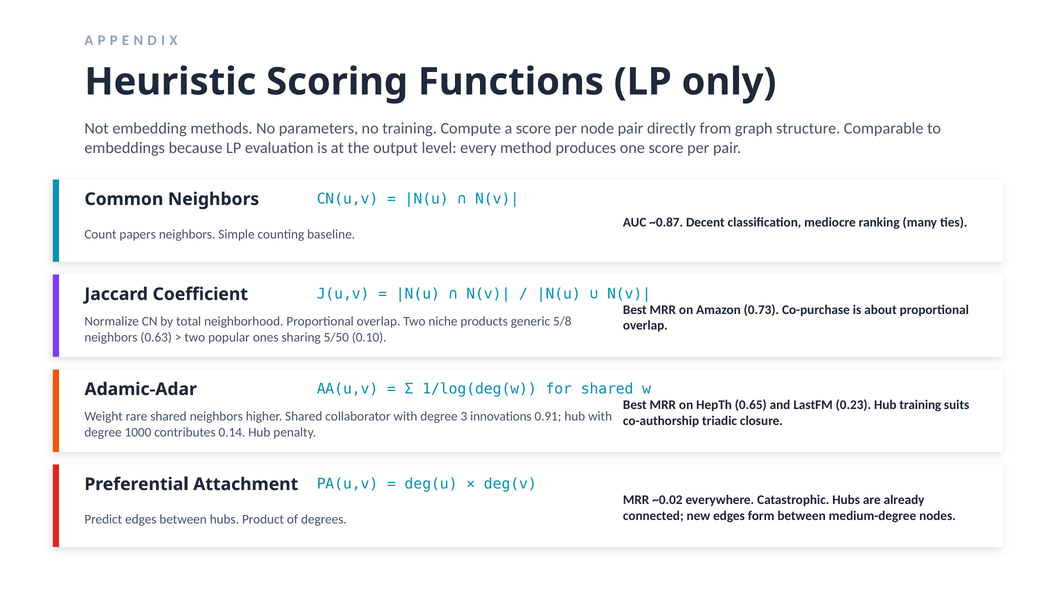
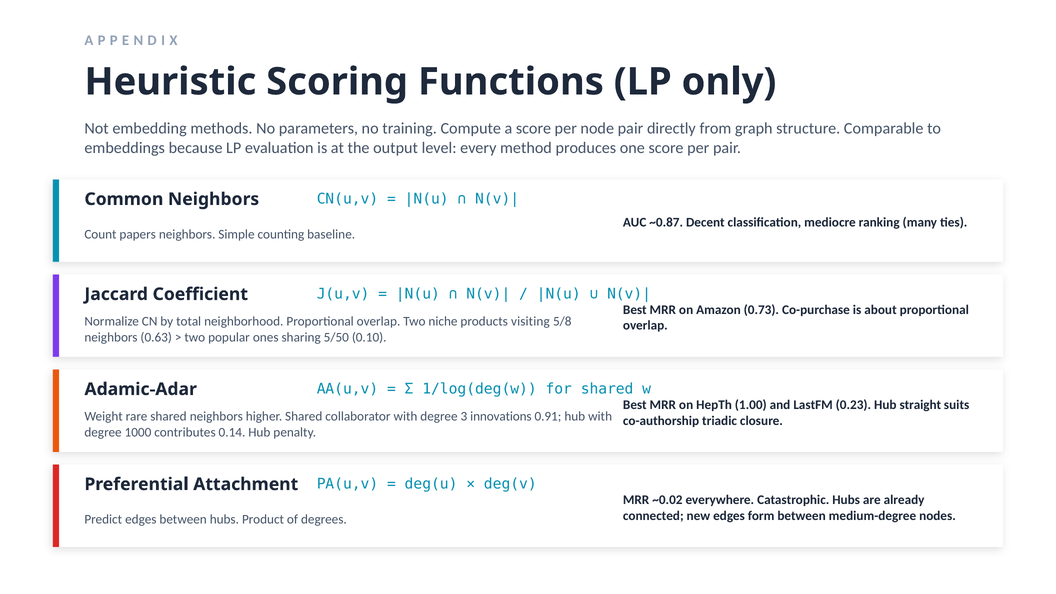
generic: generic -> visiting (530, 321)
0.65: 0.65 -> 1.00 (751, 405)
Hub training: training -> straight (920, 405)
